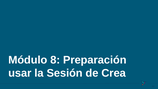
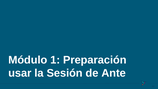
8: 8 -> 1 (55, 60)
Crea: Crea -> Ante (114, 73)
